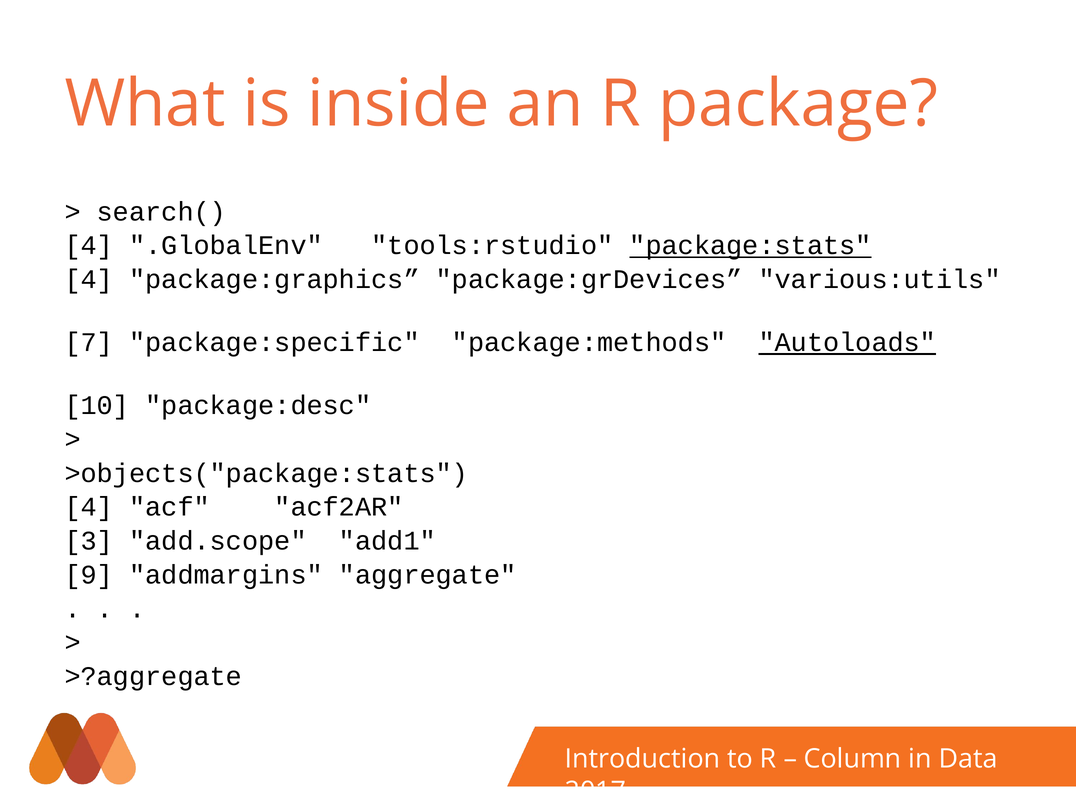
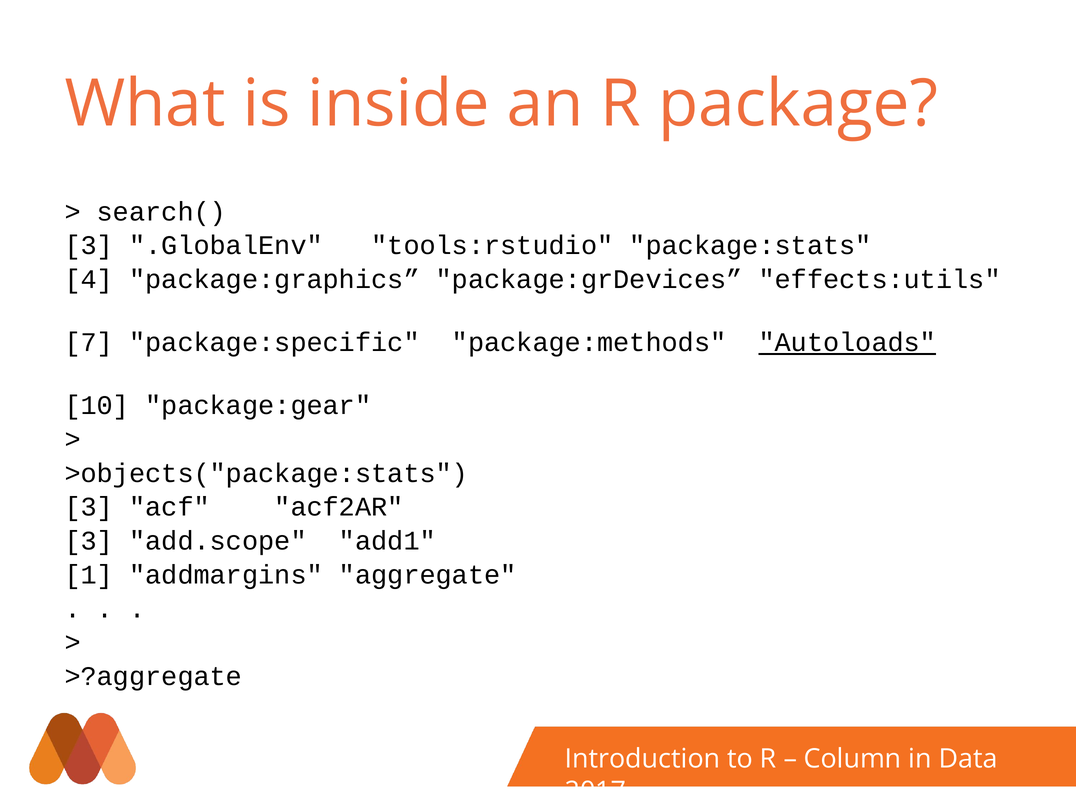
4: 4 -> 3 (89, 246)
package:stats underline: present -> none (751, 246)
various:utils: various:utils -> effects:utils (880, 279)
package:desc: package:desc -> package:gear (258, 405)
4: 4 -> 3 (89, 507)
9: 9 -> 1 (89, 575)
